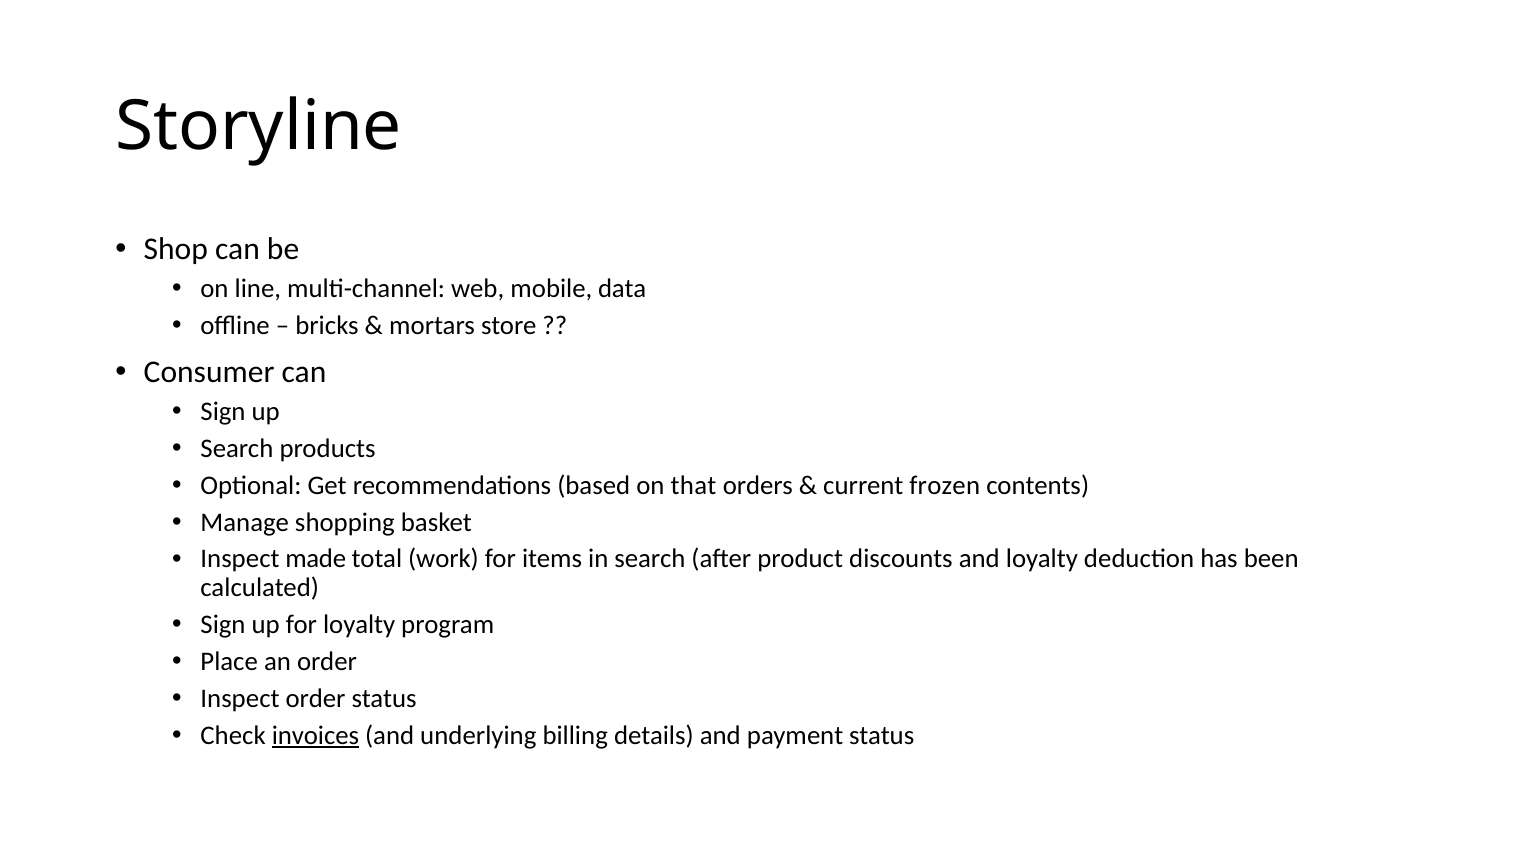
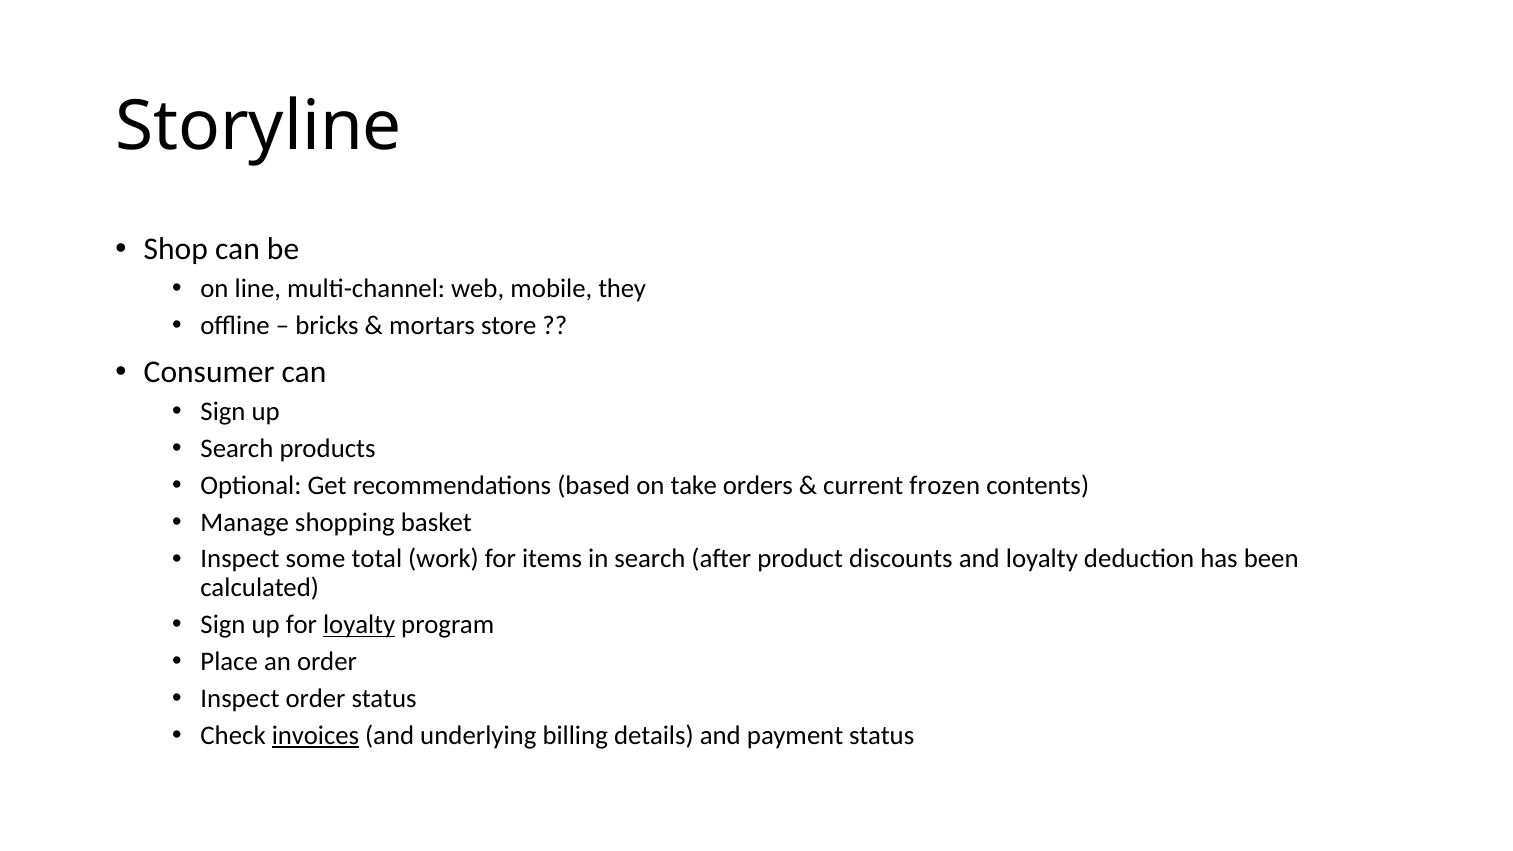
data: data -> they (622, 288)
that: that -> take (694, 485)
made: made -> some (315, 559)
loyalty underline: none -> present (359, 625)
